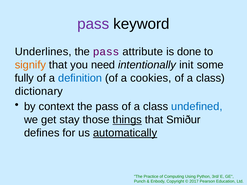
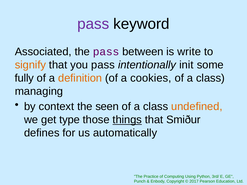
Underlines: Underlines -> Associated (43, 52)
attribute: attribute -> between (143, 52)
done: done -> write (189, 52)
you need: need -> pass (103, 65)
definition colour: blue -> orange (80, 78)
dictionary: dictionary -> managing (39, 91)
pass: pass -> seen (107, 107)
undefined colour: blue -> orange (197, 107)
stay: stay -> type (70, 120)
automatically underline: present -> none (125, 133)
